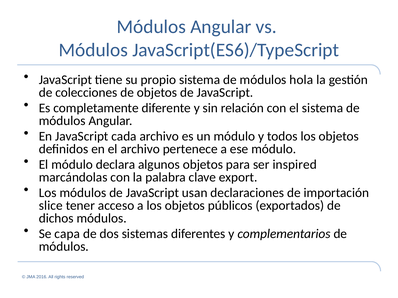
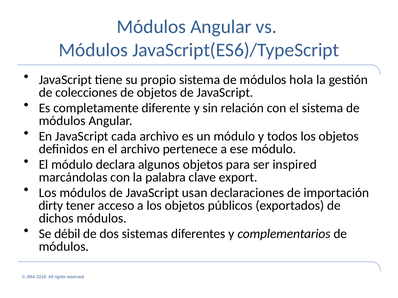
slice: slice -> dirty (51, 206)
capa: capa -> débil (67, 234)
